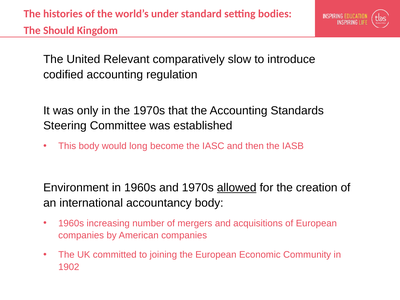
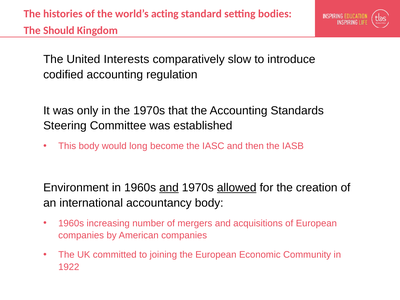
under: under -> acting (165, 14)
Relevant: Relevant -> Interests (126, 59)
and underline: none -> present (169, 188)
1902: 1902 -> 1922 (69, 267)
